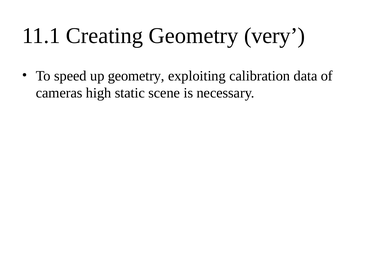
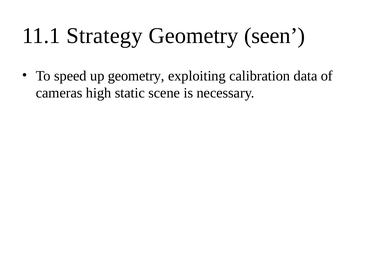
Creating: Creating -> Strategy (104, 36)
very: very -> seen (275, 36)
